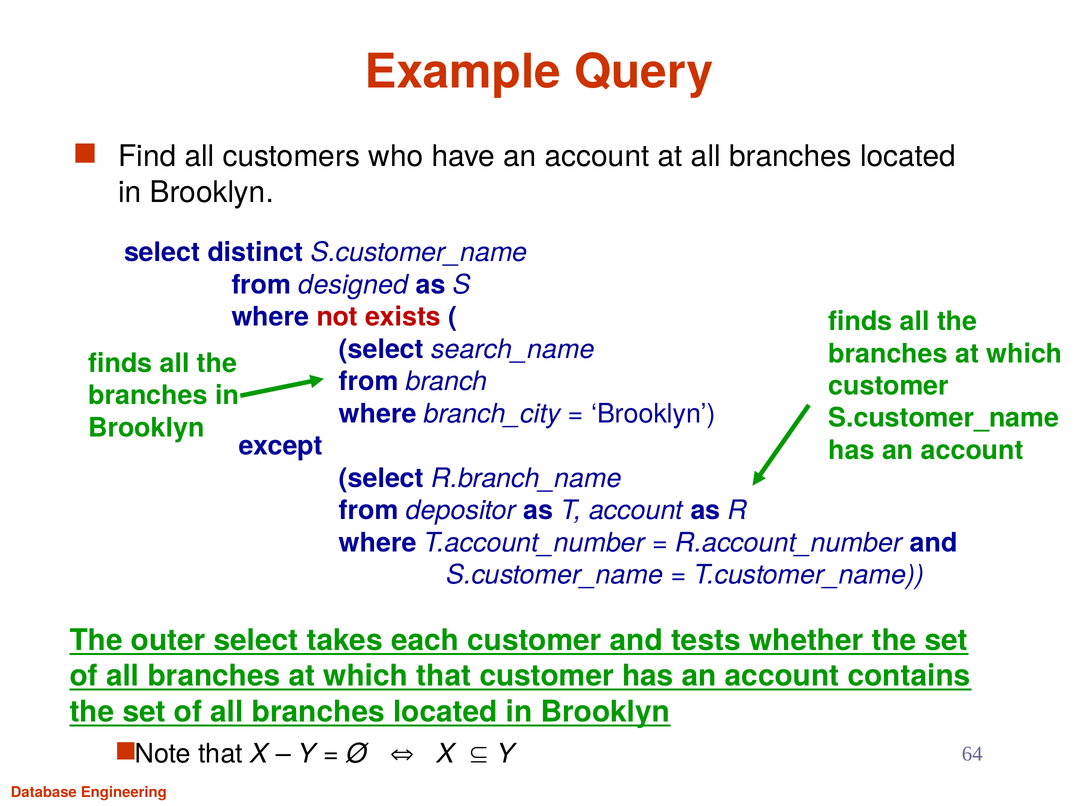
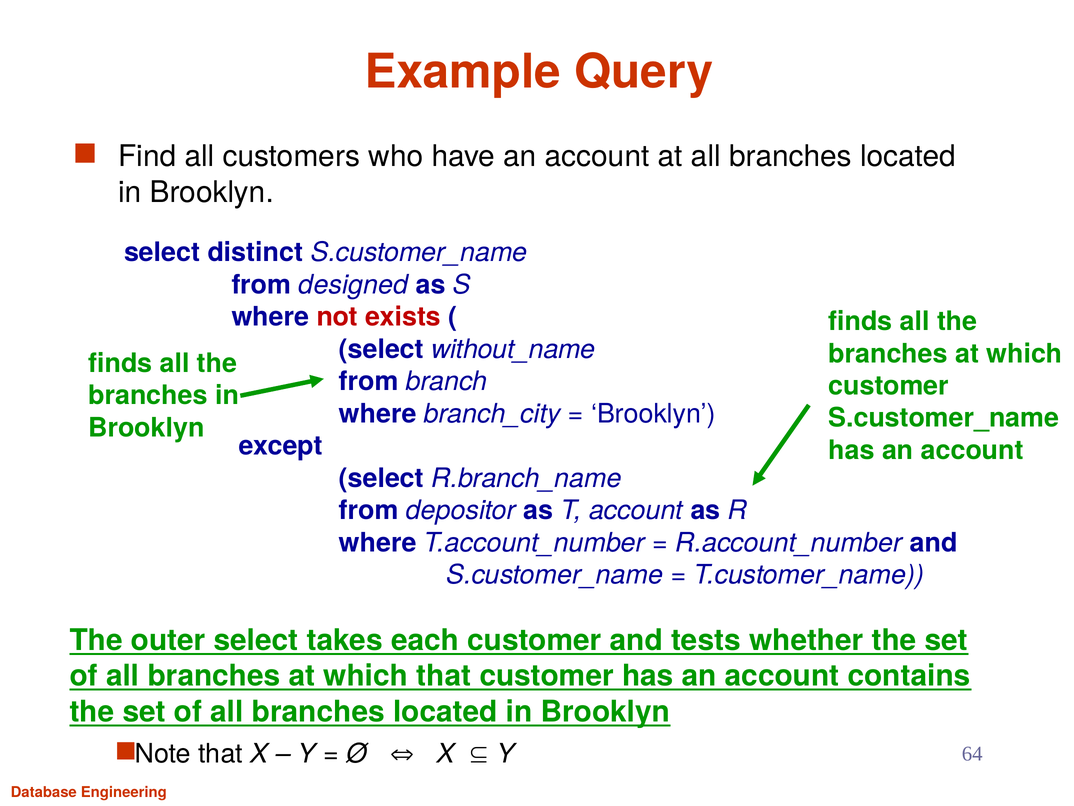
search_name: search_name -> without_name (513, 349)
